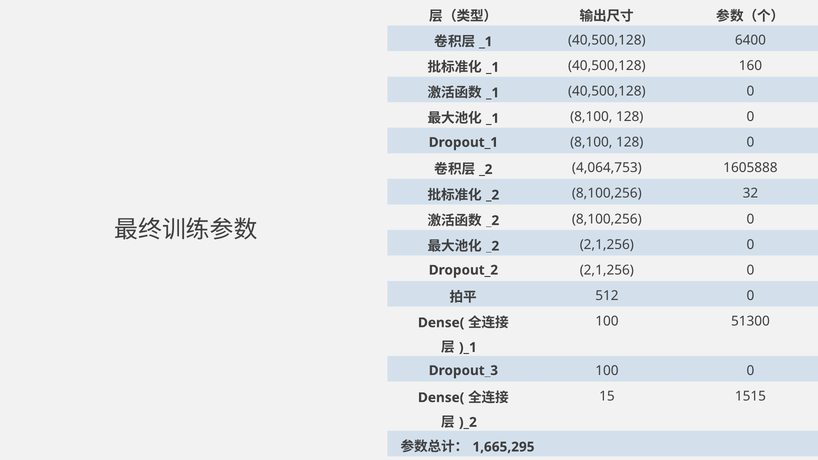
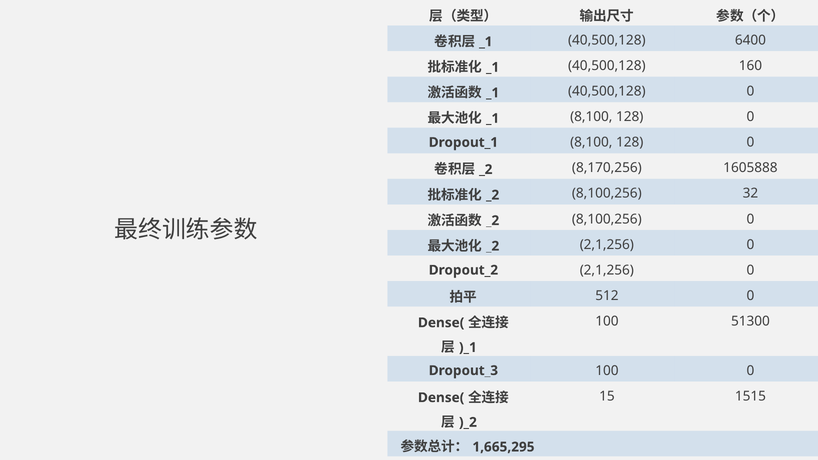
4,064,753: 4,064,753 -> 8,170,256 (607, 168)
